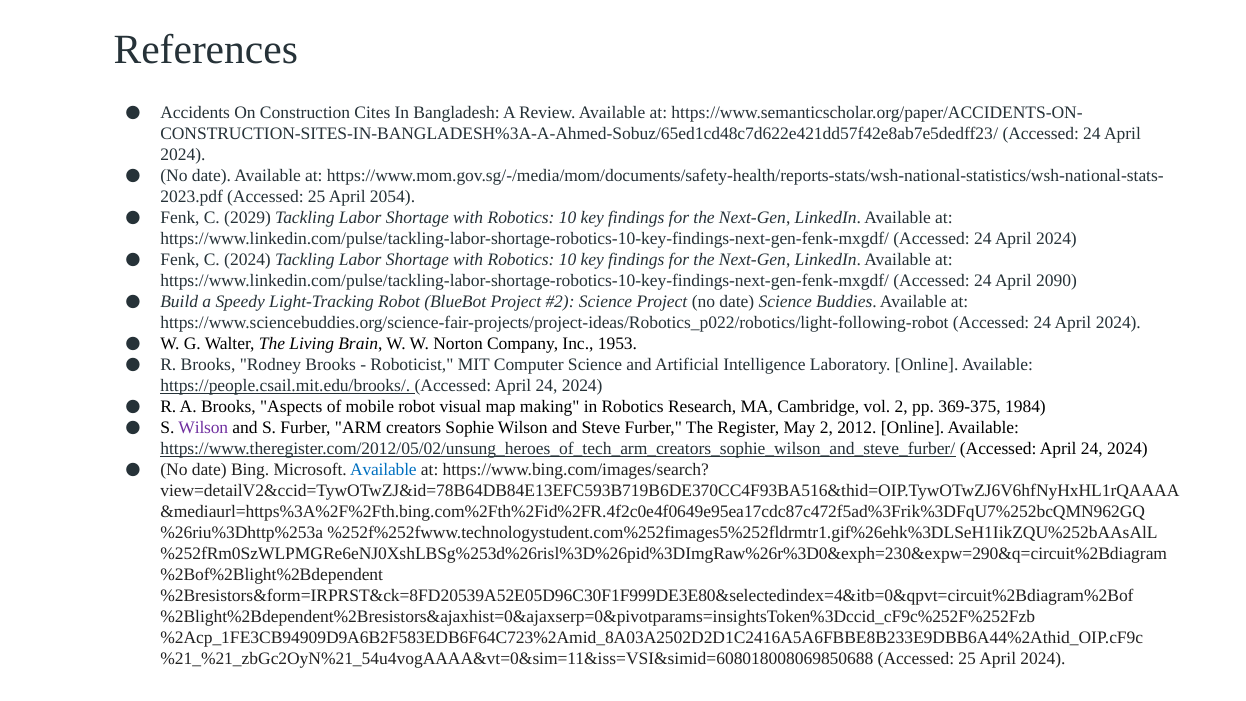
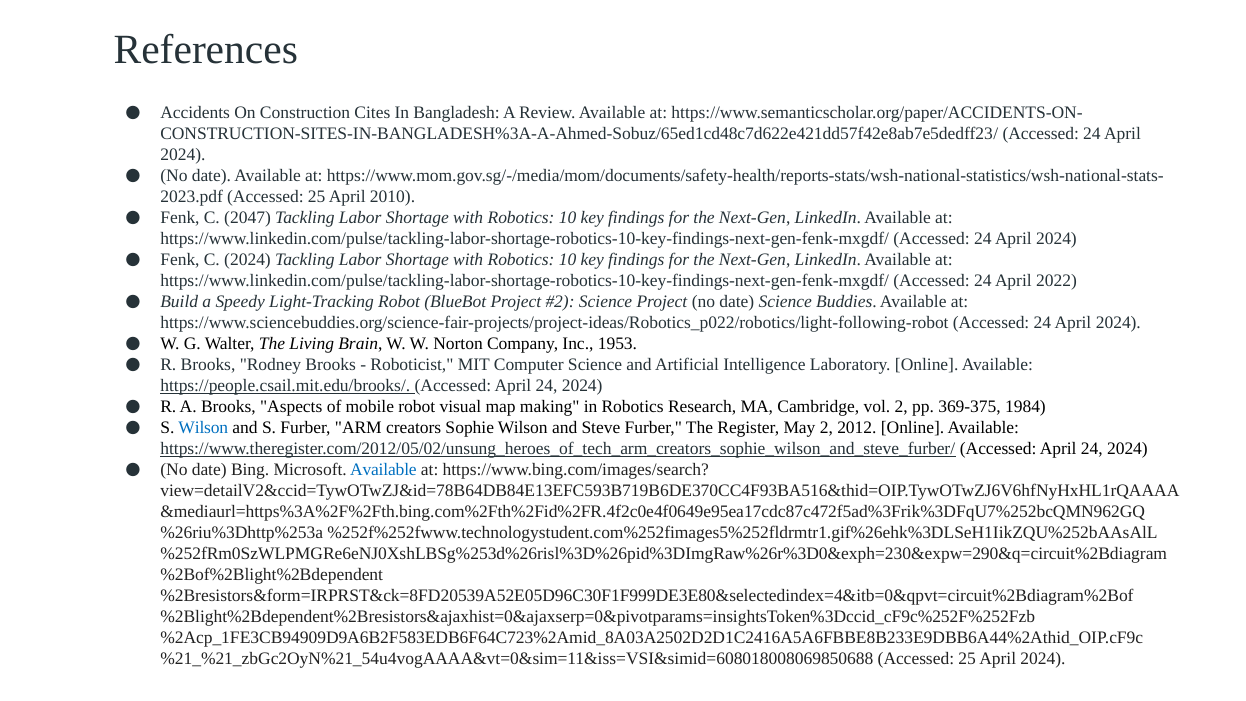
2054: 2054 -> 2010 (393, 197)
2029: 2029 -> 2047 (248, 218)
2090: 2090 -> 2022 (1056, 281)
Wilson colour: purple -> blue (203, 428)
